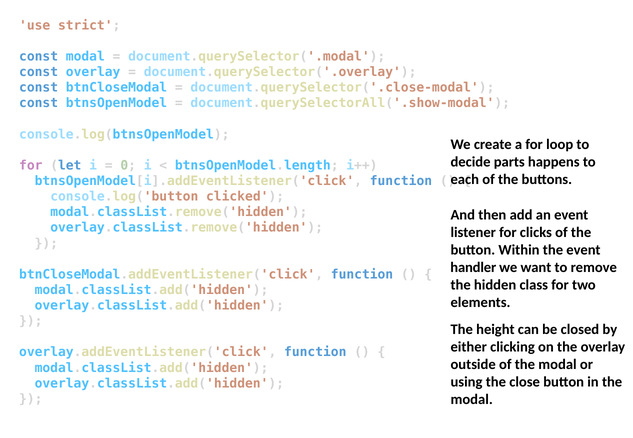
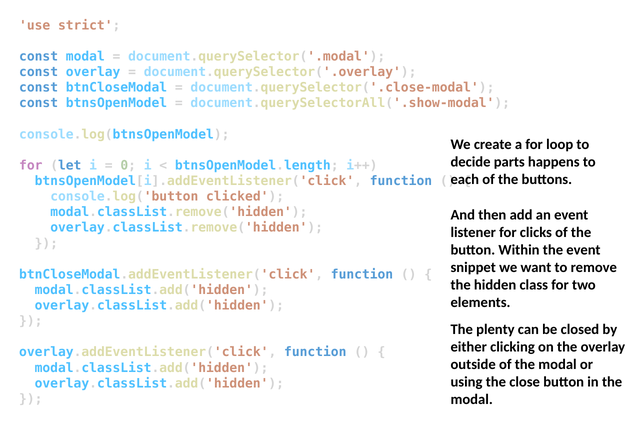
handler: handler -> snippet (473, 268)
height: height -> plenty (495, 329)
